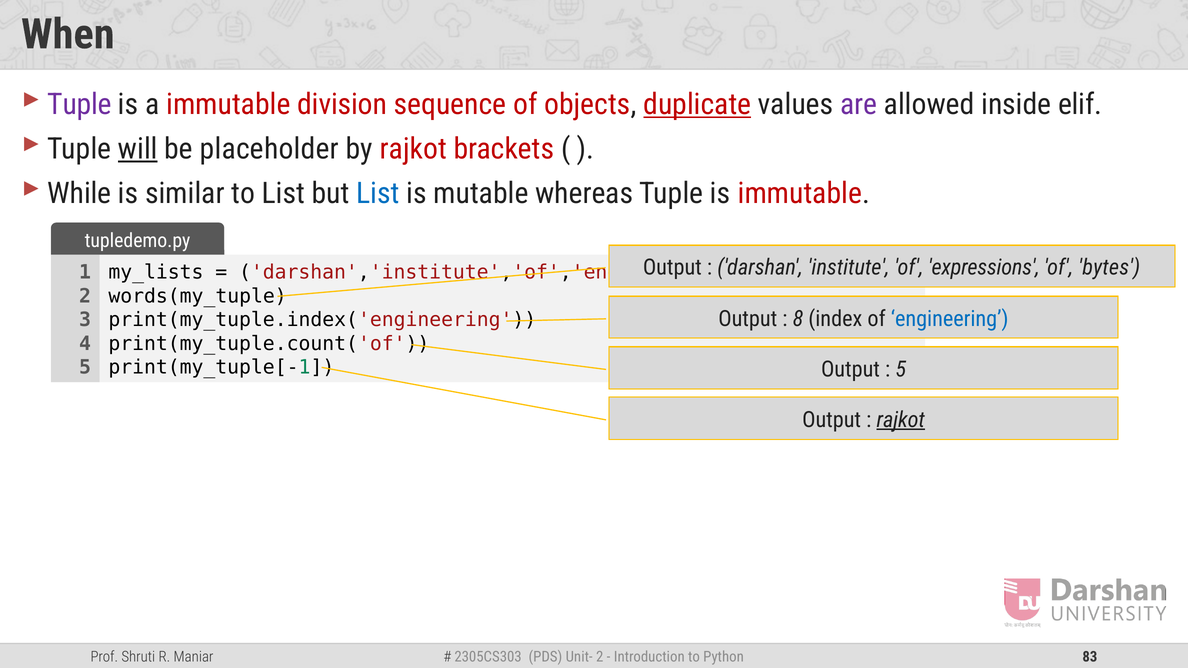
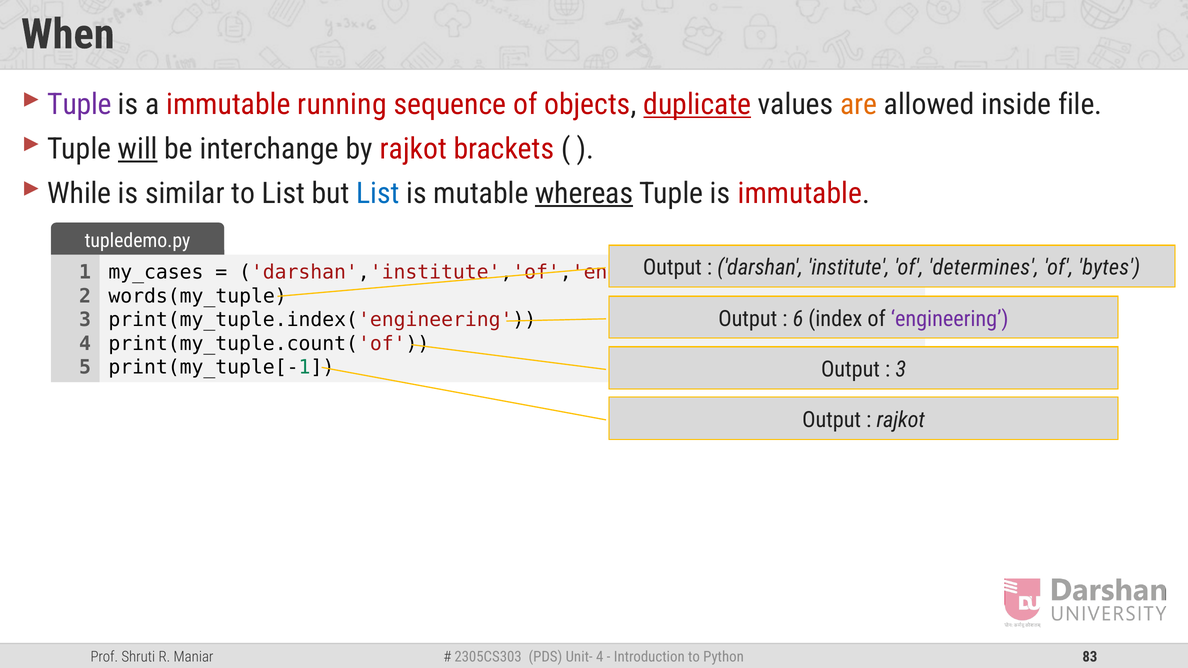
division: division -> running (342, 104)
are colour: purple -> orange (859, 104)
elif: elif -> file (1080, 104)
placeholder: placeholder -> interchange (269, 149)
whereas underline: none -> present (584, 193)
expressions: expressions -> determines (984, 268)
my_lists: my_lists -> my_cases (156, 272)
8: 8 -> 6 (798, 319)
engineering colour: blue -> purple (950, 319)
5: 5 -> 3 (901, 370)
rajkot underline: present -> none (901, 420)
2: 2 -> 4 (600, 657)
